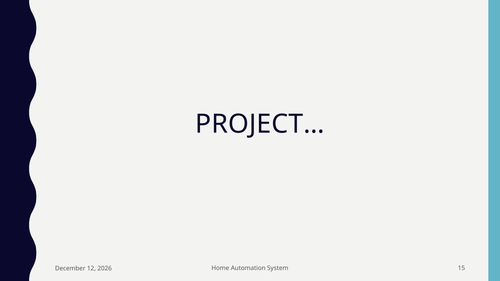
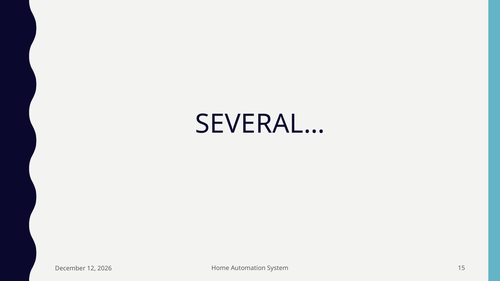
PROJECT…: PROJECT… -> SEVERAL… (260, 124)
